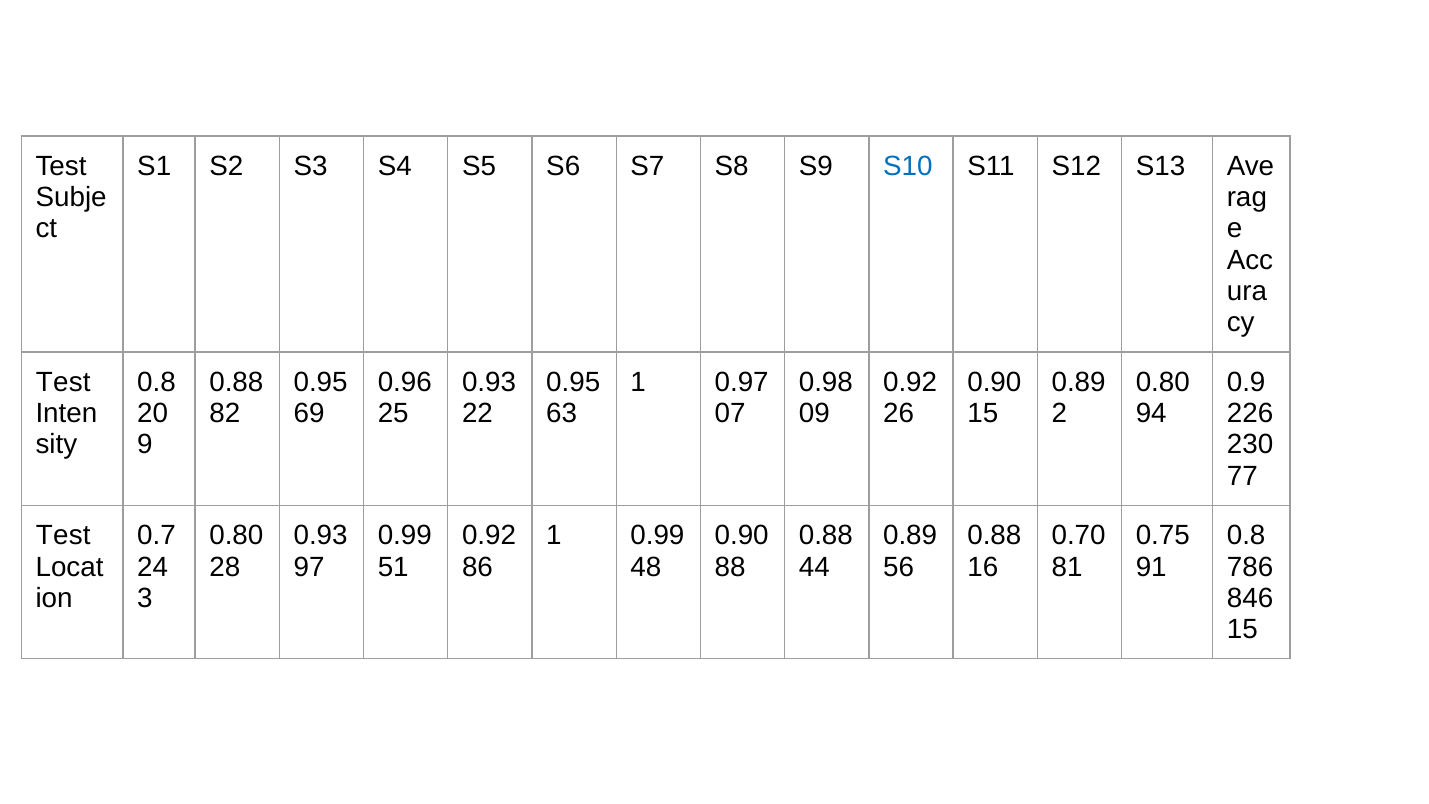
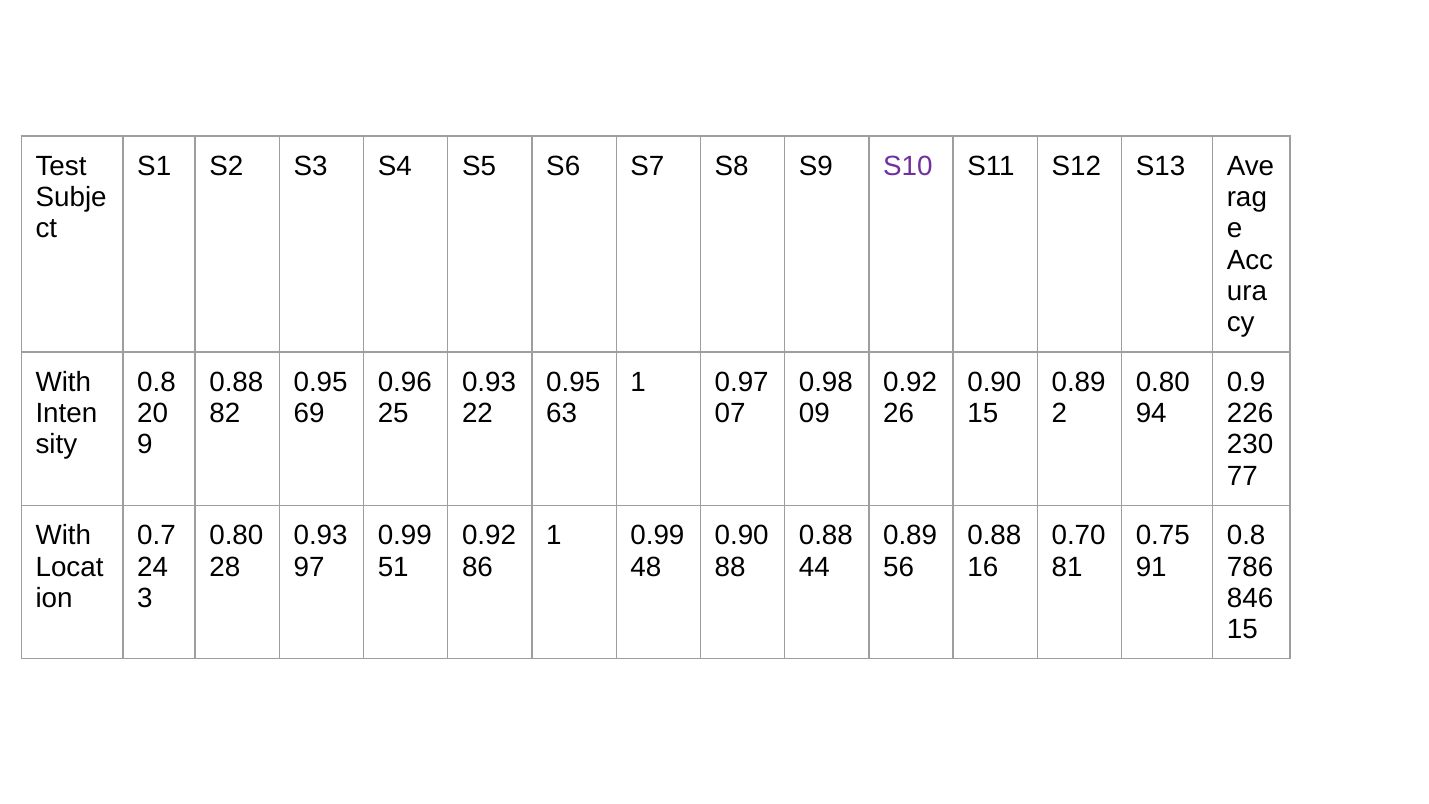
S10 colour: blue -> purple (908, 166)
Test: Test -> With (63, 382)
Test: Test -> With (63, 536)
